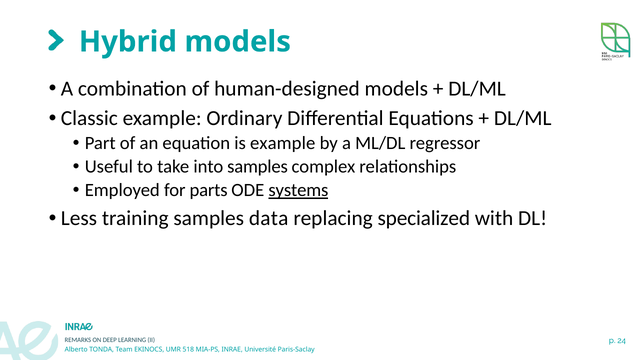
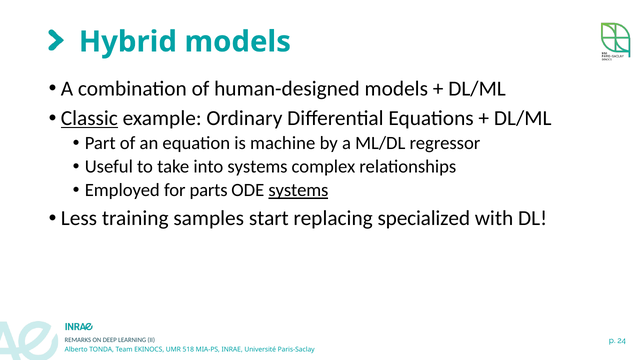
Classic underline: none -> present (89, 118)
is example: example -> machine (283, 143)
into samples: samples -> systems (257, 167)
data: data -> start (269, 218)
